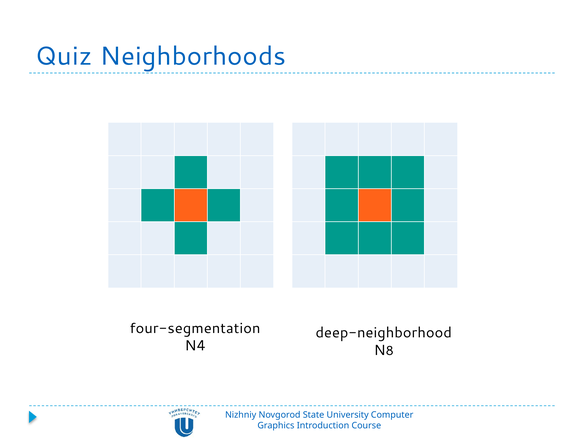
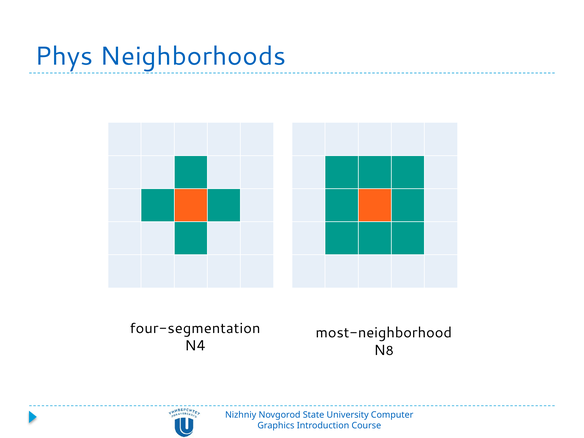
Quiz: Quiz -> Phys (64, 56)
deep-neighborhood: deep-neighborhood -> most-neighborhood (384, 333)
